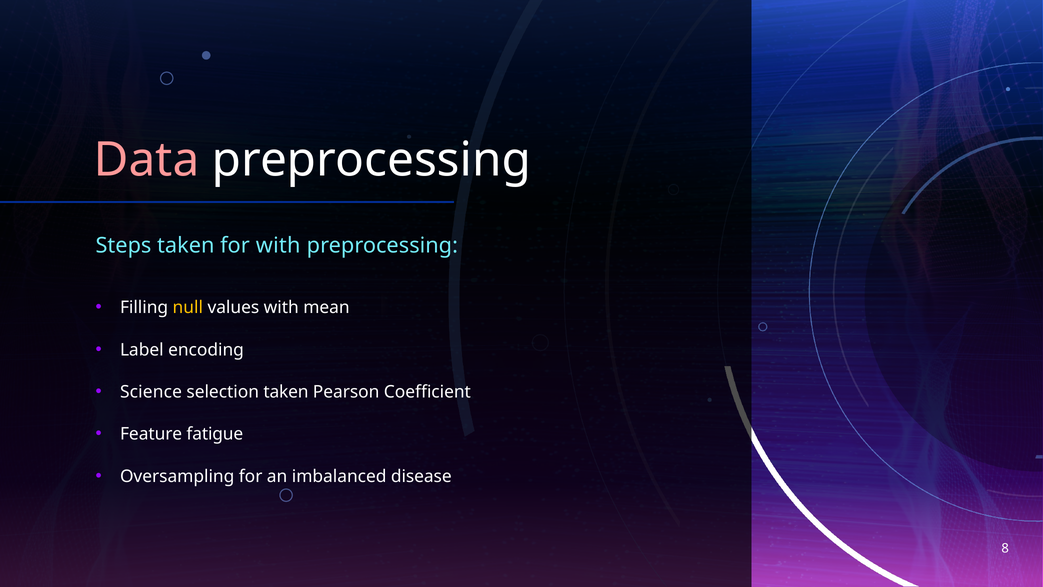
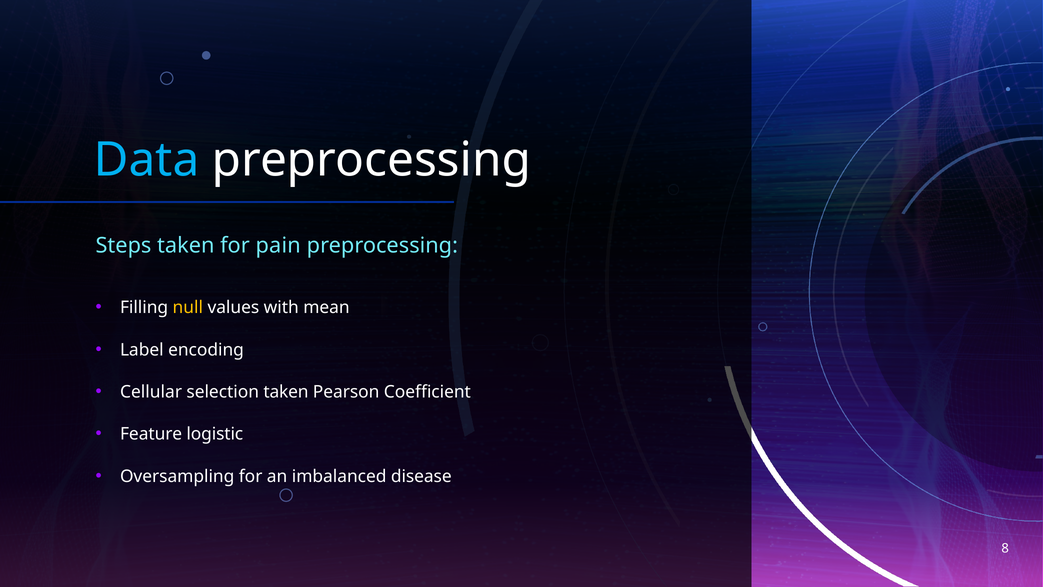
Data colour: pink -> light blue (147, 160)
for with: with -> pain (278, 245)
Science: Science -> Cellular (151, 392)
fatigue: fatigue -> logistic (215, 434)
